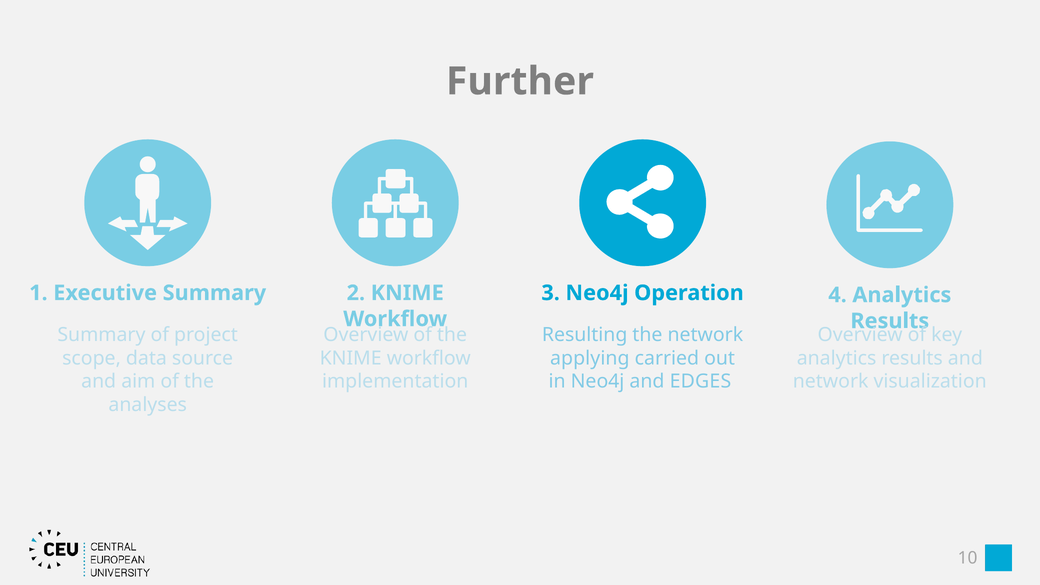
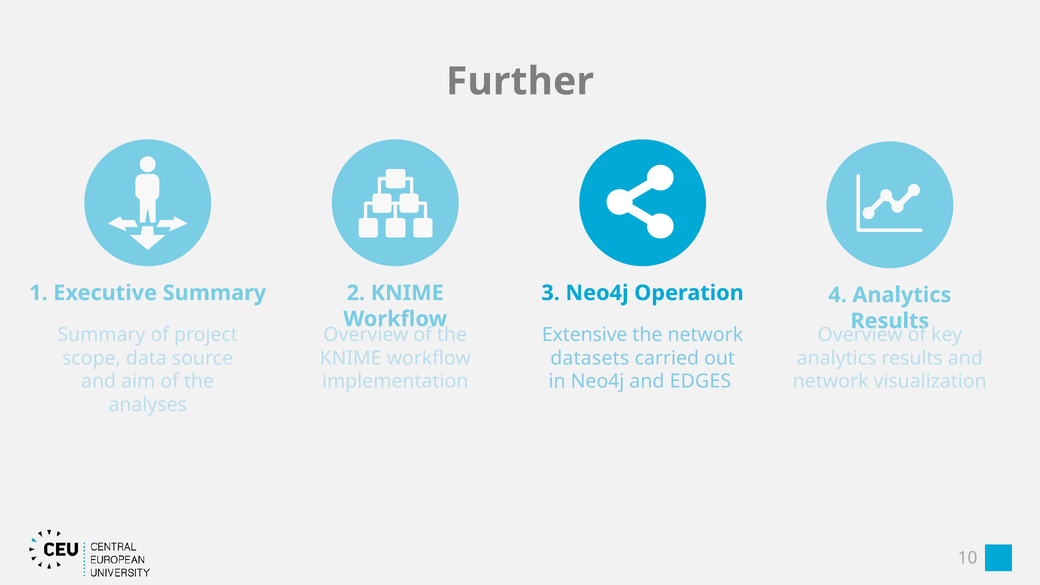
Resulting: Resulting -> Extensive (585, 335)
applying: applying -> datasets (590, 358)
